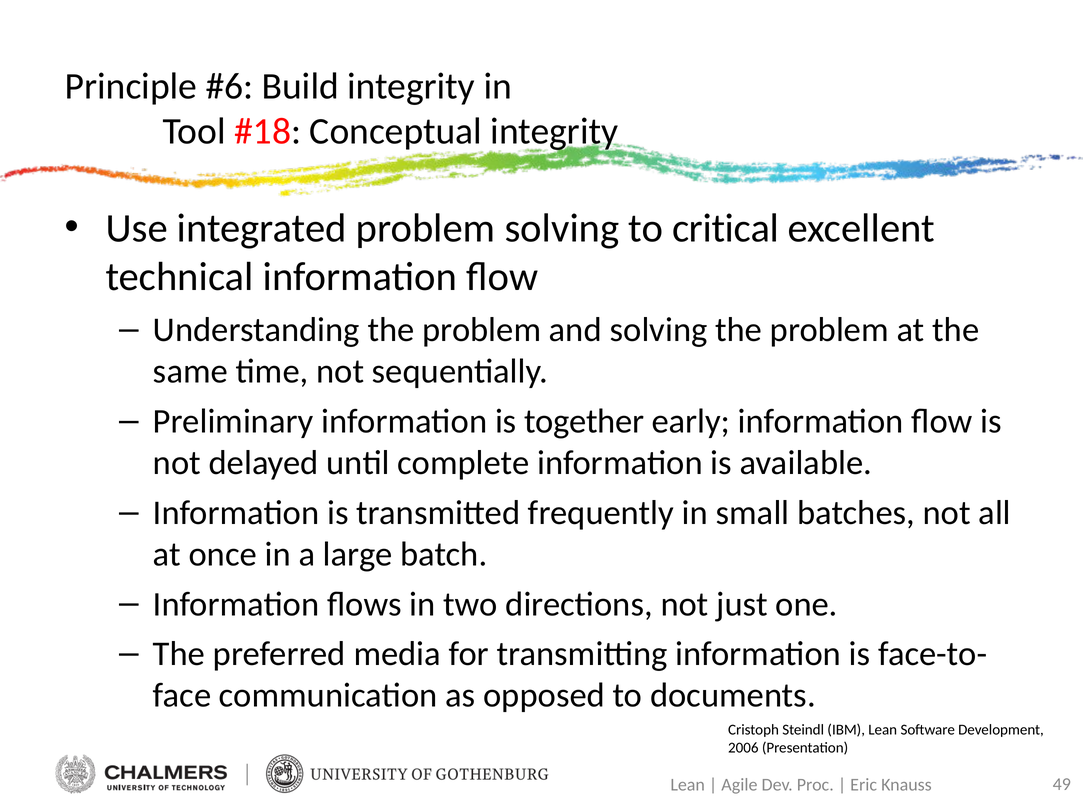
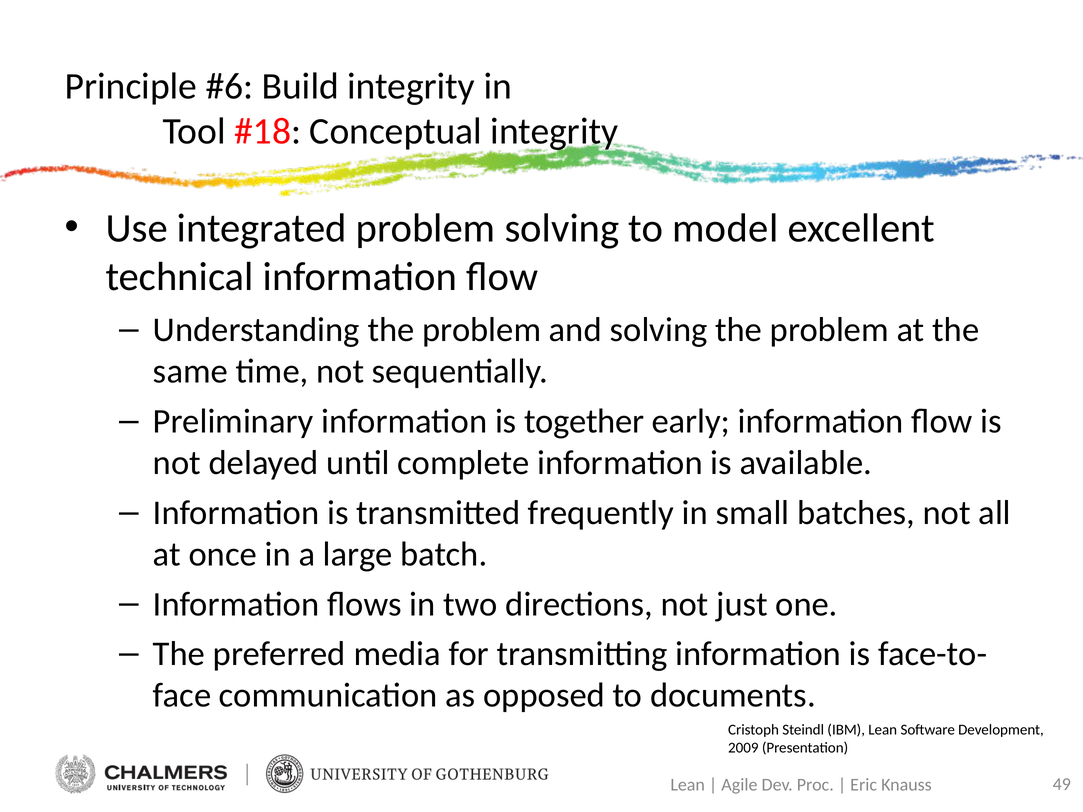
critical: critical -> model (725, 228)
2006: 2006 -> 2009 (743, 748)
